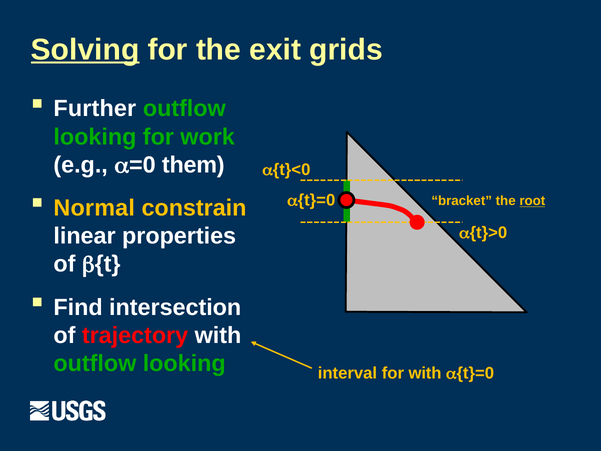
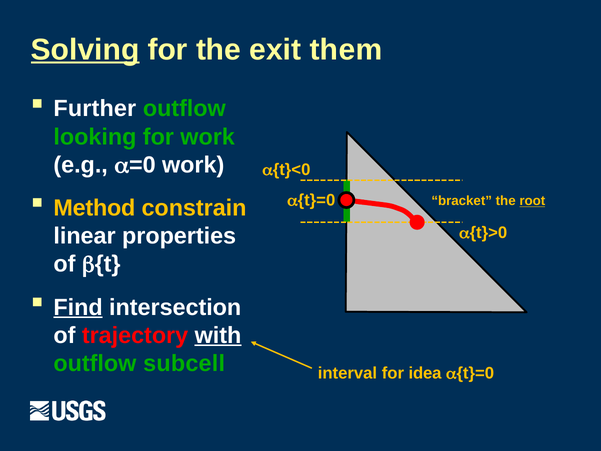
grids: grids -> them (346, 50)
them: them -> work (193, 165)
Normal: Normal -> Method (94, 208)
Find underline: none -> present (78, 307)
with underline: none -> present (218, 335)
looking: looking -> subcell (184, 363)
for with: with -> idea (425, 373)
